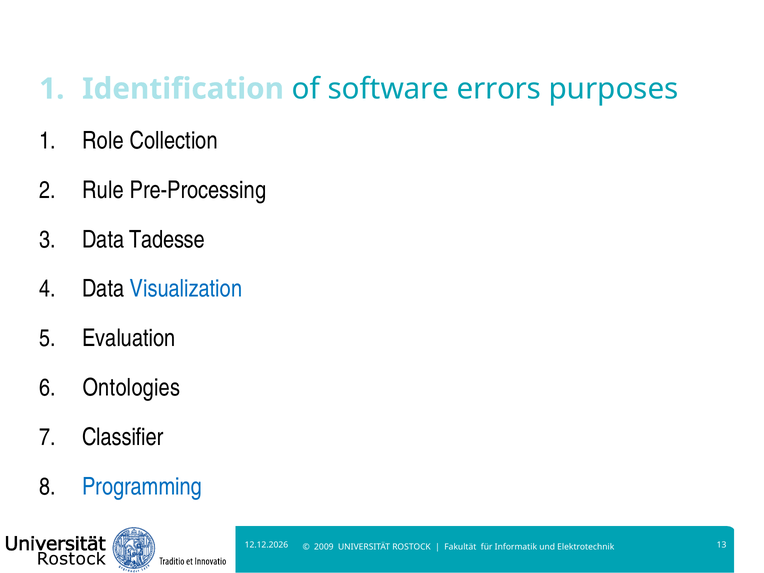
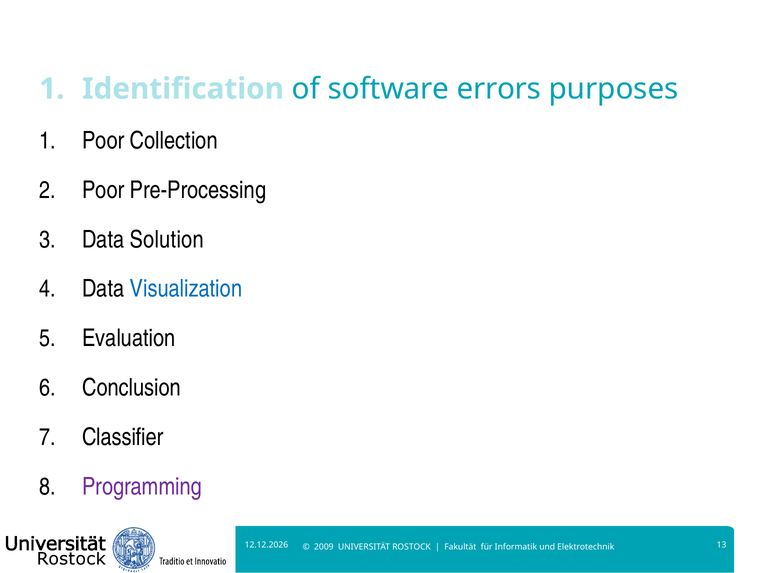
Role: Role -> Poor (103, 141)
Rule: Rule -> Poor (103, 190)
Tadesse: Tadesse -> Solution (167, 240)
Ontologies: Ontologies -> Conclusion (132, 388)
Programming colour: blue -> purple (142, 486)
